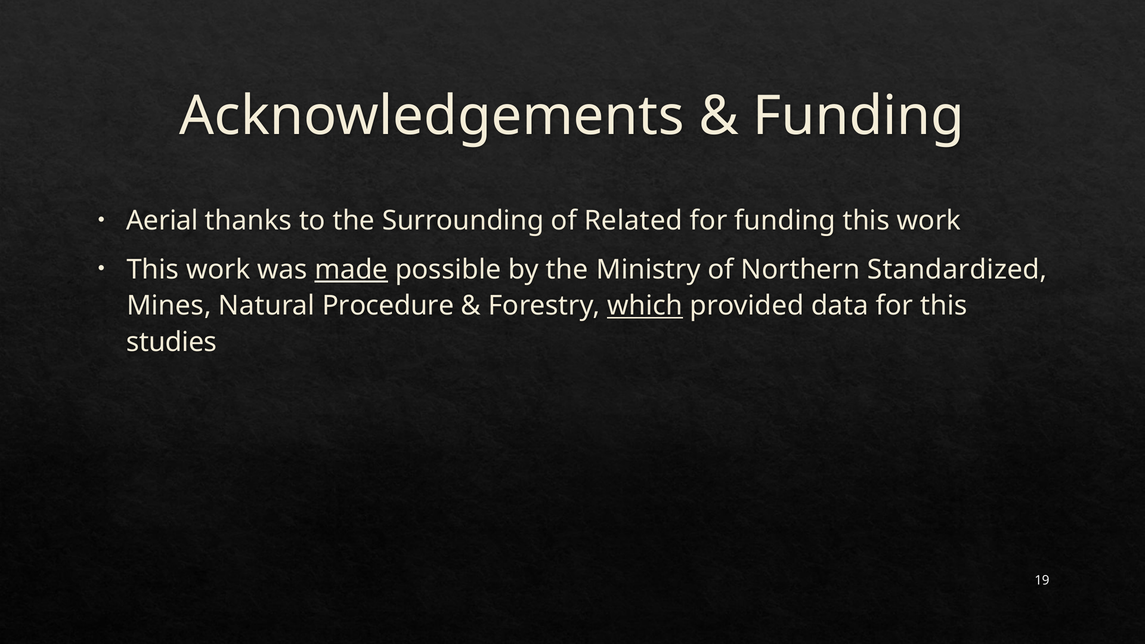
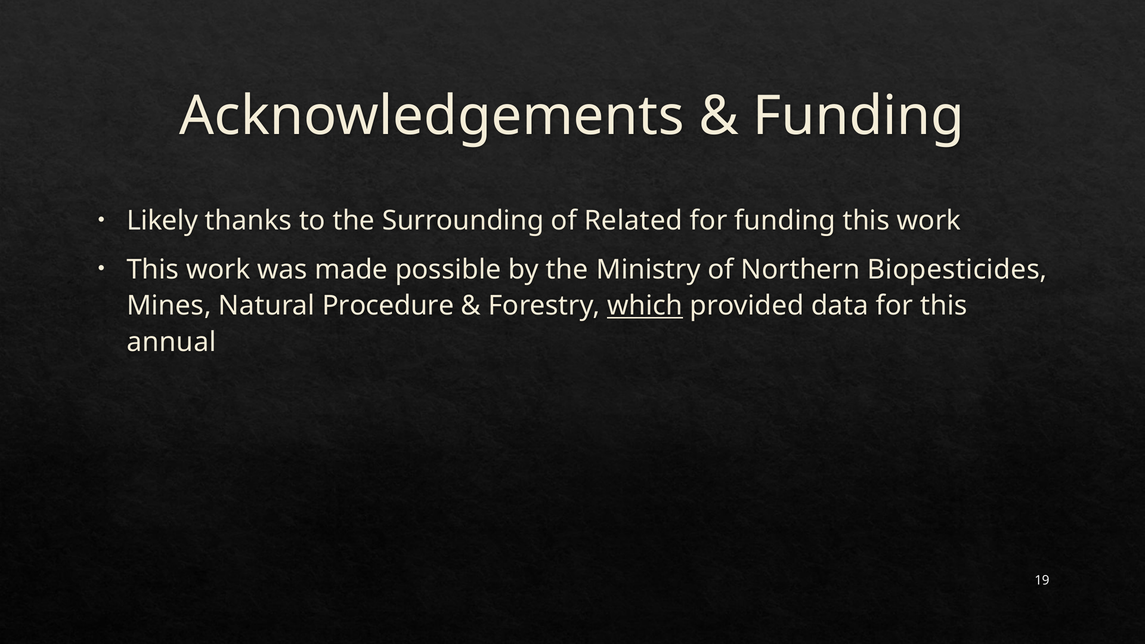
Aerial: Aerial -> Likely (162, 221)
made underline: present -> none (351, 270)
Standardized: Standardized -> Biopesticides (957, 270)
studies: studies -> annual (171, 342)
